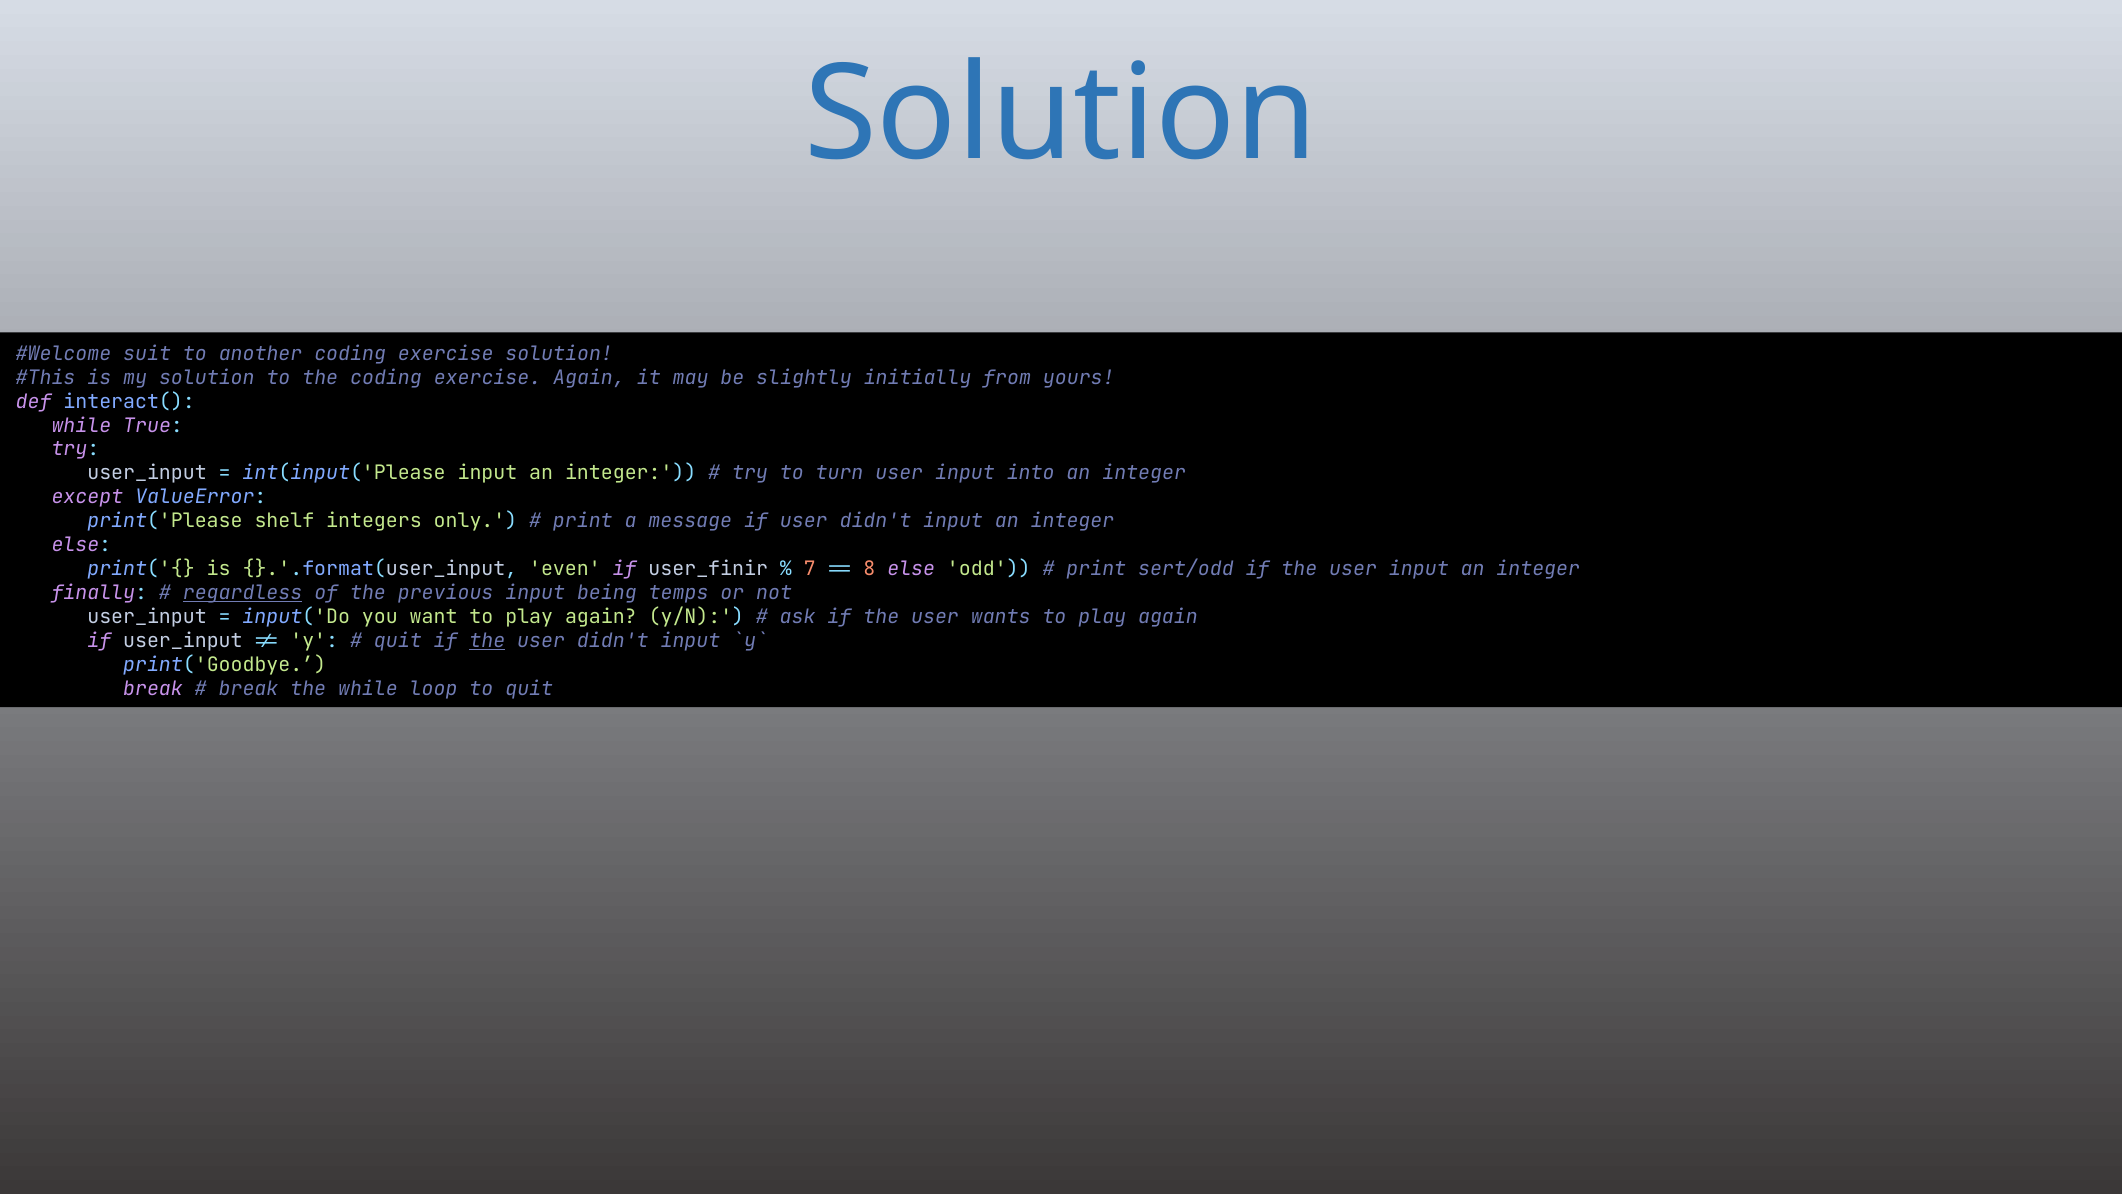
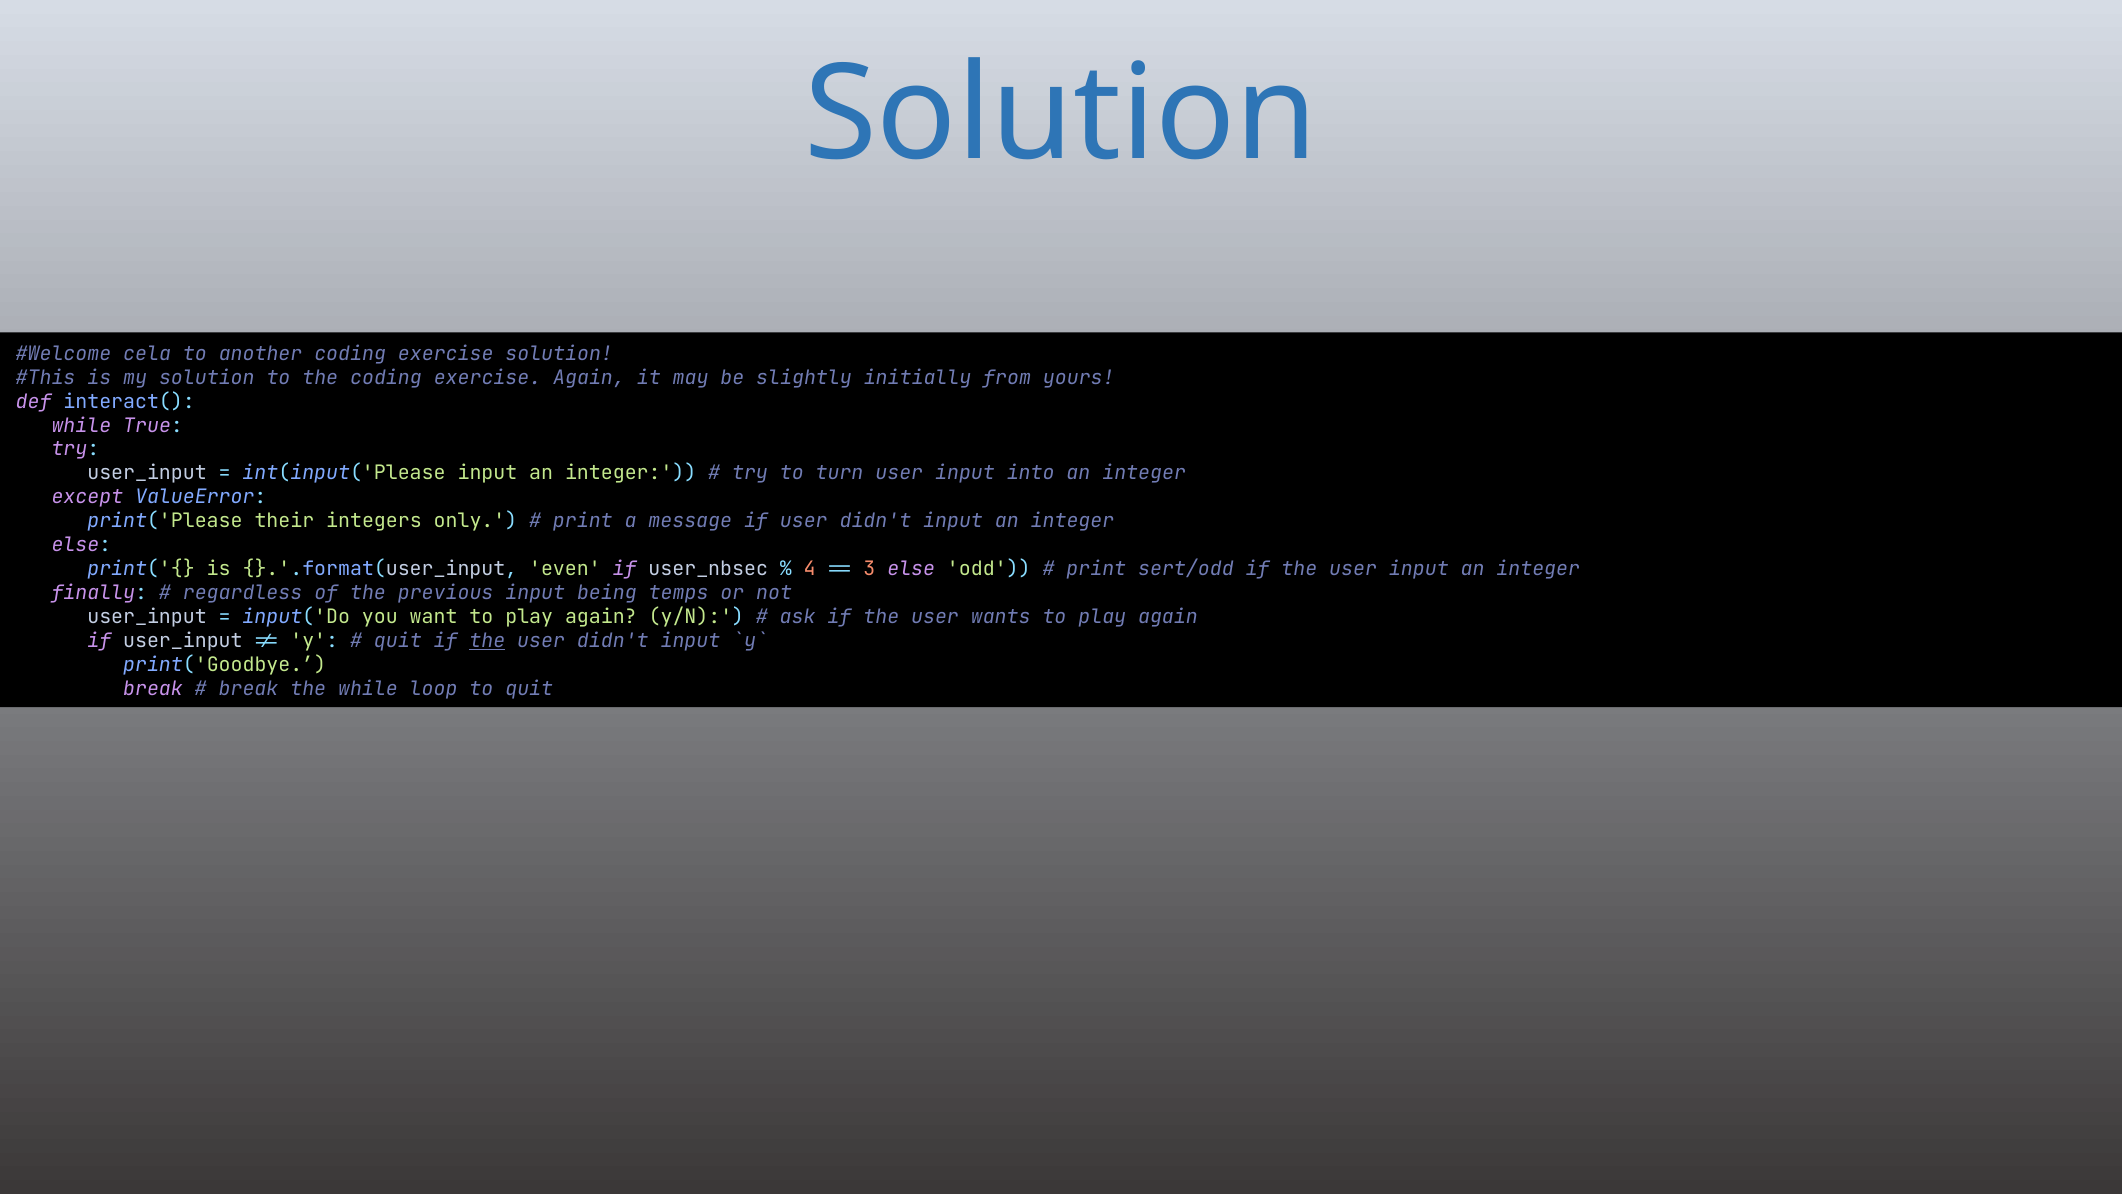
suit: suit -> cela (147, 354)
shelf: shelf -> their (284, 521)
user_finir: user_finir -> user_nbsec (708, 569)
7: 7 -> 4 (810, 569)
8: 8 -> 3 (869, 569)
regardless underline: present -> none (243, 593)
